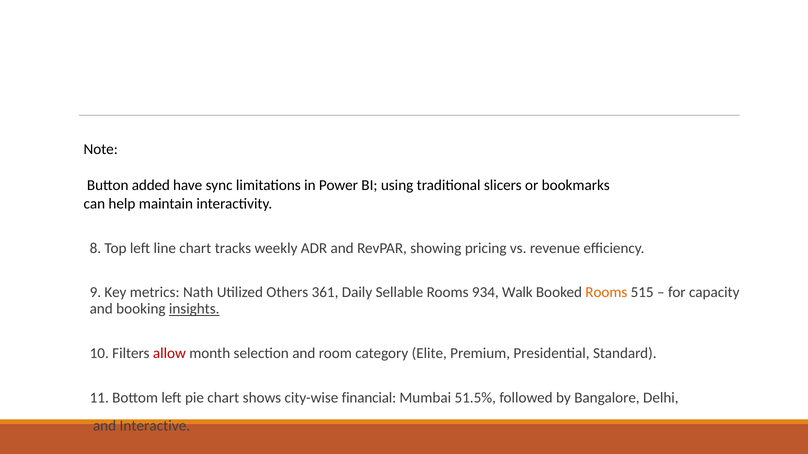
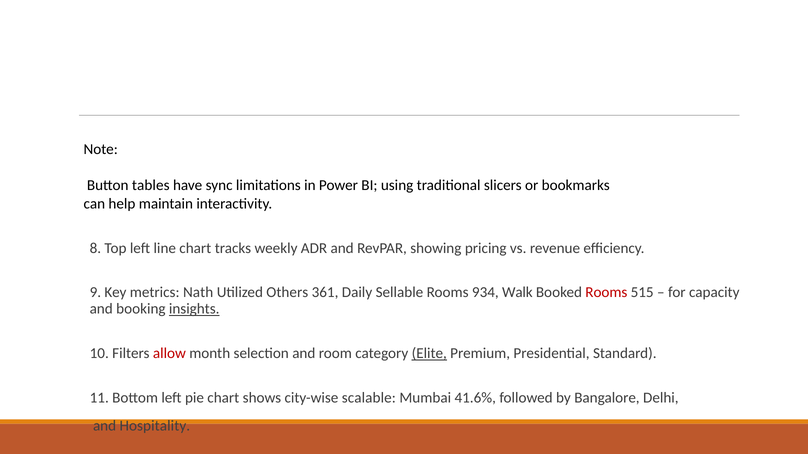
added: added -> tables (151, 186)
Rooms colour: orange -> red (606, 293)
Elite underline: none -> present (429, 354)
financial: financial -> scalable (369, 398)
51.5%: 51.5% -> 41.6% (475, 398)
Interactive: Interactive -> Hospitality (155, 426)
